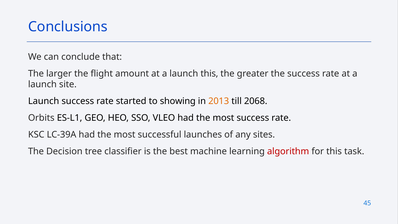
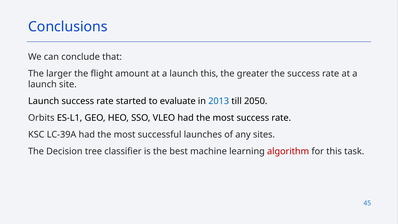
showing: showing -> evaluate (178, 101)
2013 colour: orange -> blue (219, 101)
2068: 2068 -> 2050 (256, 101)
